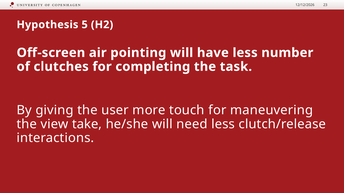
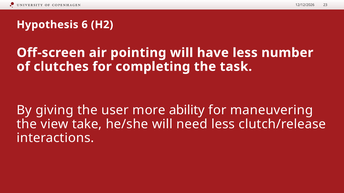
5: 5 -> 6 (85, 25)
touch: touch -> ability (187, 110)
